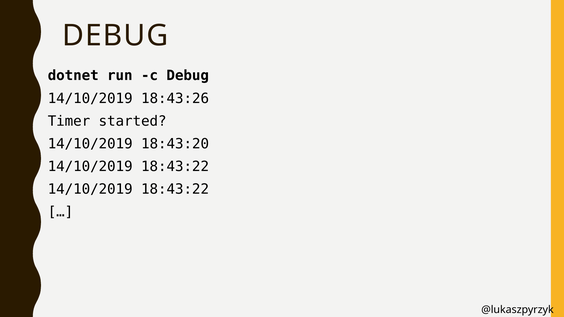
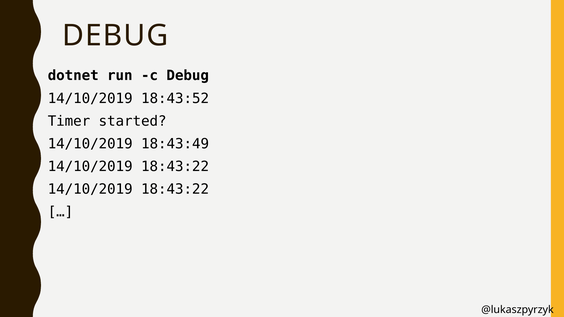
18:43:26: 18:43:26 -> 18:43:52 (175, 98)
18:43:20: 18:43:20 -> 18:43:49 (175, 144)
